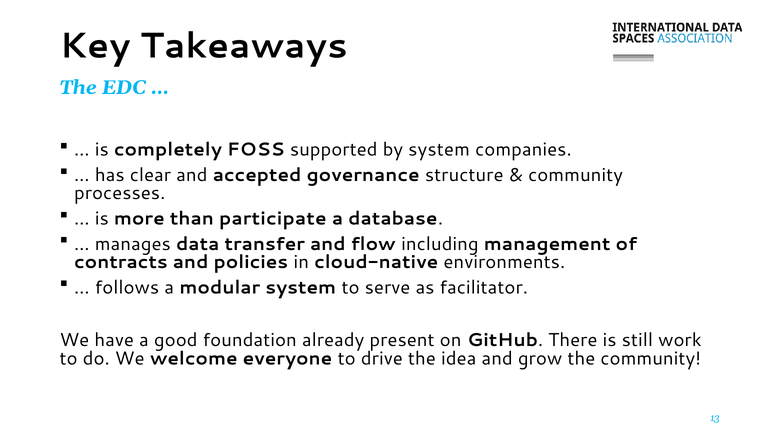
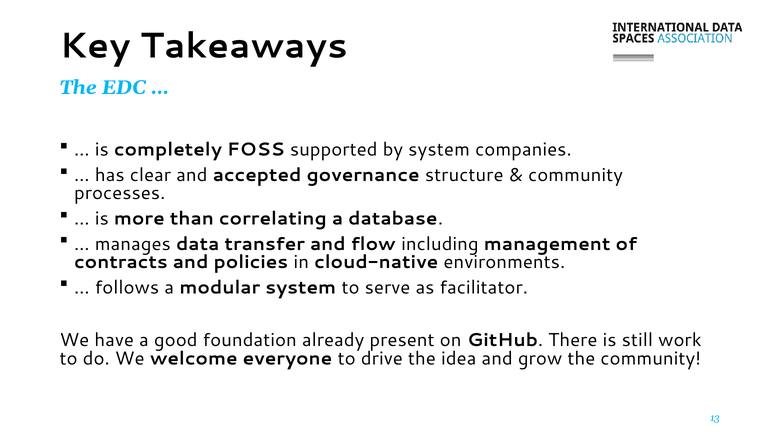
participate: participate -> correlating (273, 219)
